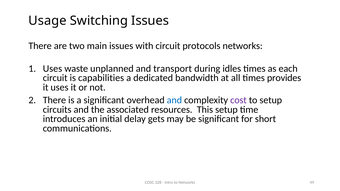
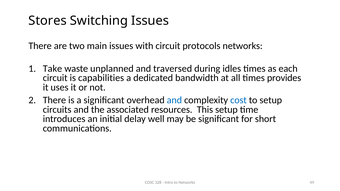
Usage: Usage -> Stores (48, 21)
Uses: Uses -> Take (52, 69)
transport: transport -> traversed (173, 69)
cost colour: purple -> blue (238, 100)
gets: gets -> well (156, 119)
